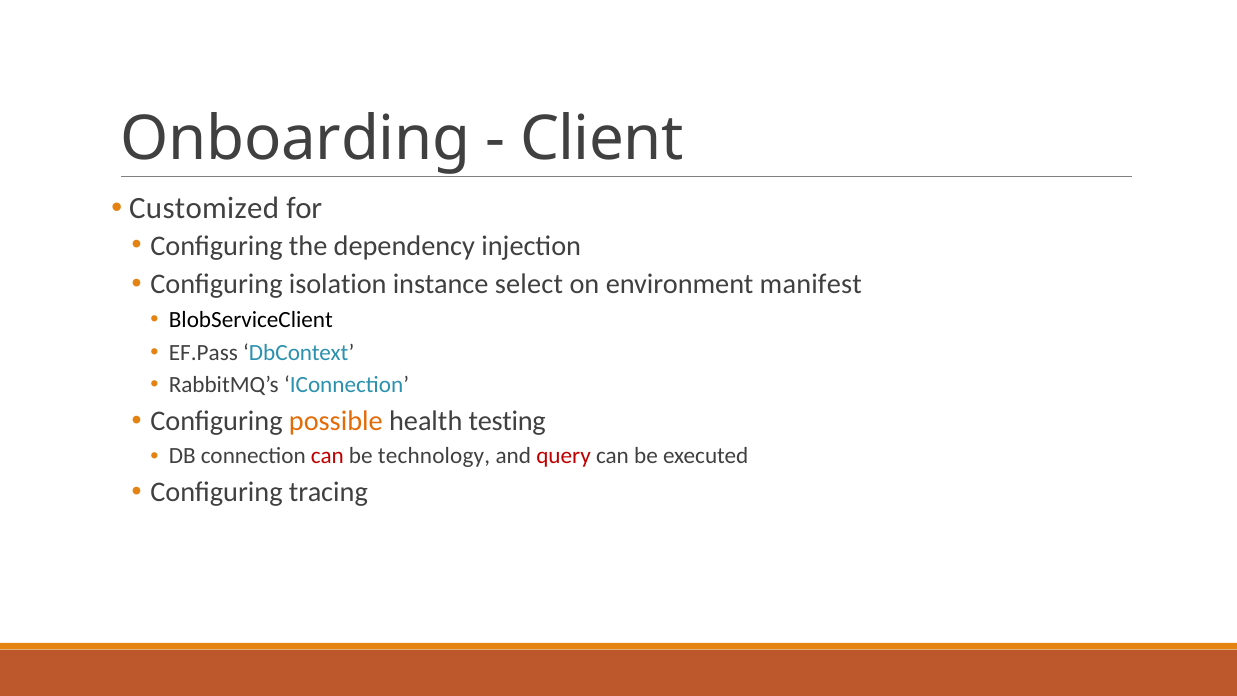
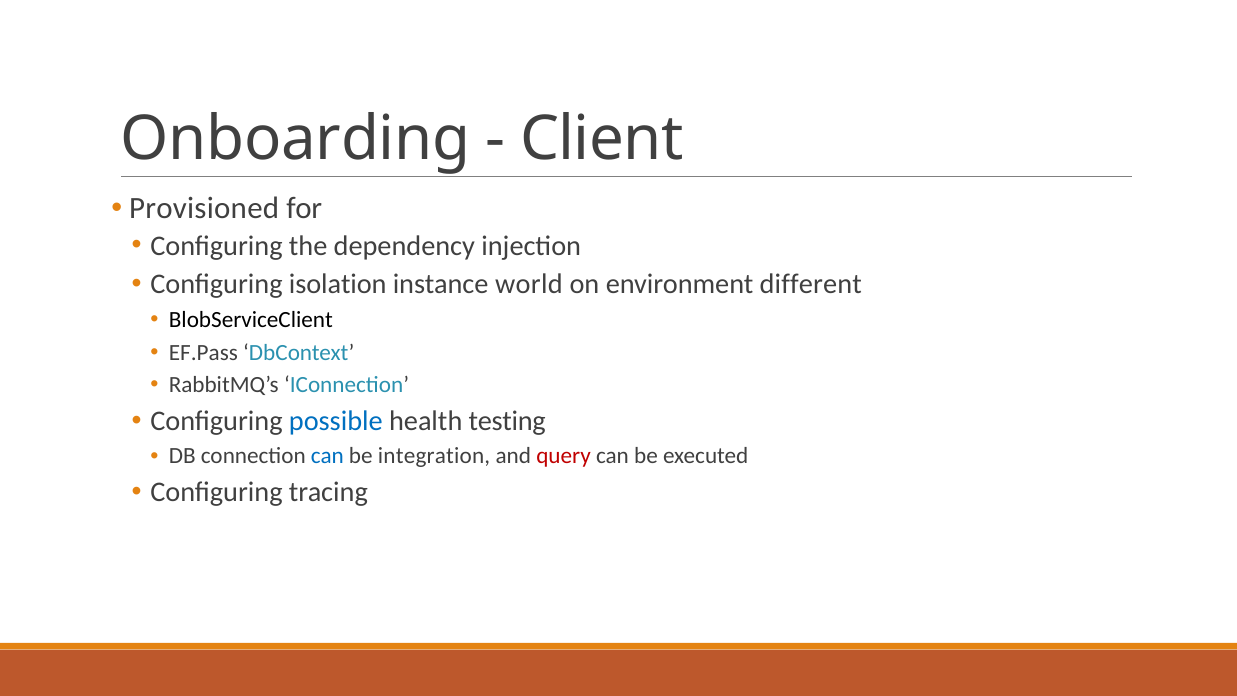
Customized: Customized -> Provisioned (204, 208)
select: select -> world (529, 284)
manifest: manifest -> different (811, 284)
possible colour: orange -> blue (336, 421)
can colour: red -> blue (327, 456)
technology: technology -> integration (434, 456)
